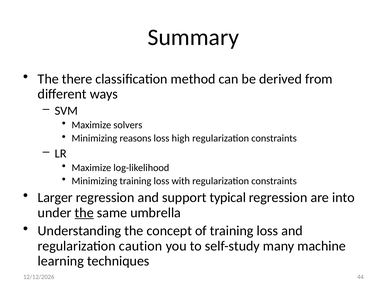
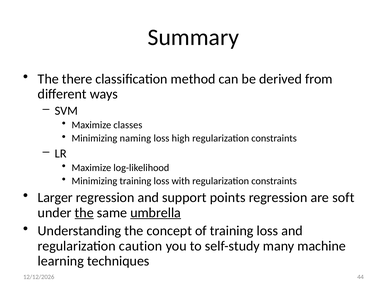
solvers: solvers -> classes (128, 125)
reasons: reasons -> naming (135, 138)
typical: typical -> points (228, 198)
into: into -> soft (343, 198)
umbrella underline: none -> present (156, 213)
